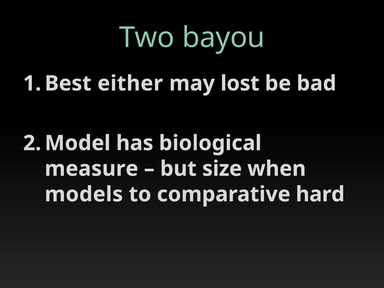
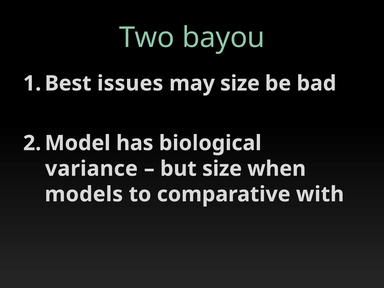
either: either -> issues (130, 83)
may lost: lost -> size (240, 83)
measure: measure -> variance (91, 169)
hard: hard -> with (320, 194)
